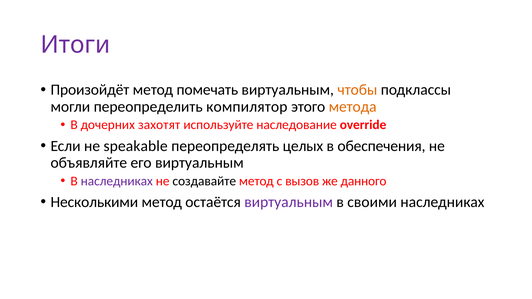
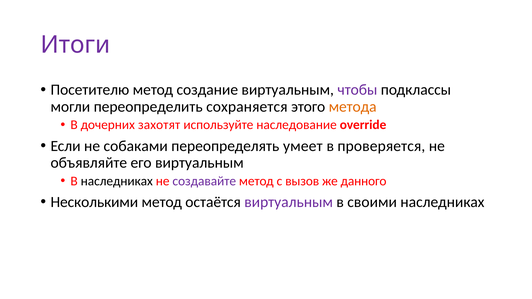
Произойдёт: Произойдёт -> Посетителю (90, 90)
помечать: помечать -> создание (207, 90)
чтобы colour: orange -> purple (357, 90)
компилятор: компилятор -> сохраняется (247, 107)
speakable: speakable -> собаками (136, 146)
целых: целых -> умеет (303, 146)
обеспечения: обеспечения -> проверяется (381, 146)
наследниках colour: purple -> black (117, 181)
создавайте colour: black -> purple (204, 181)
